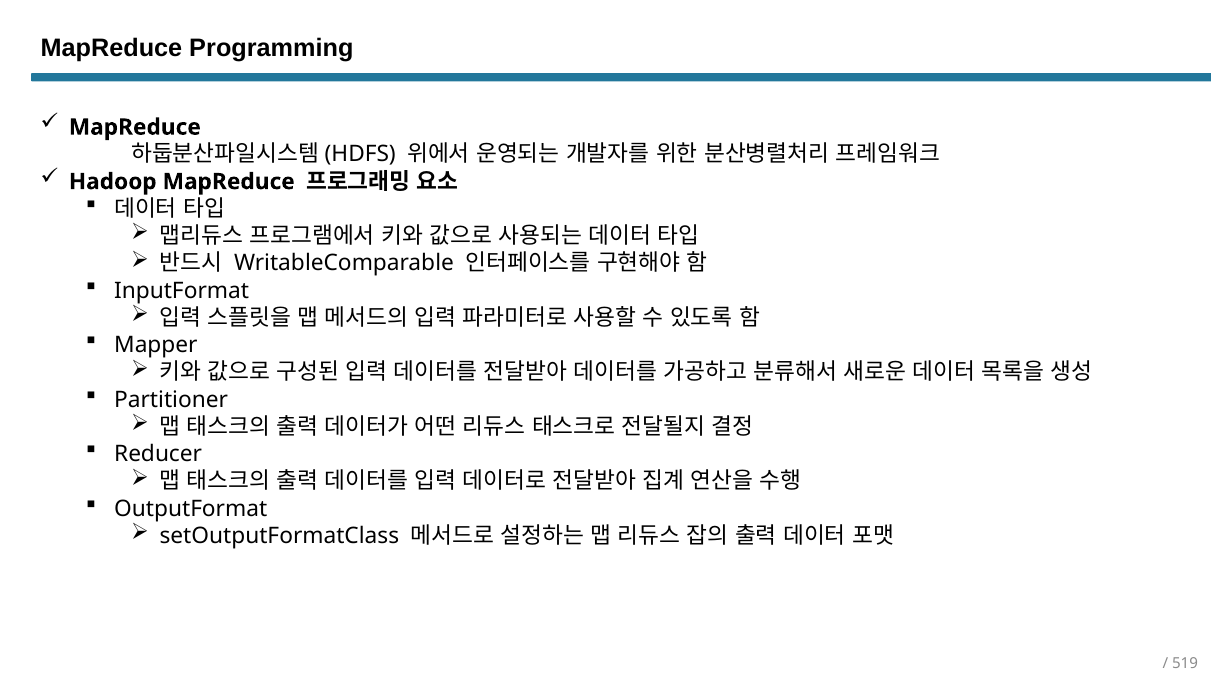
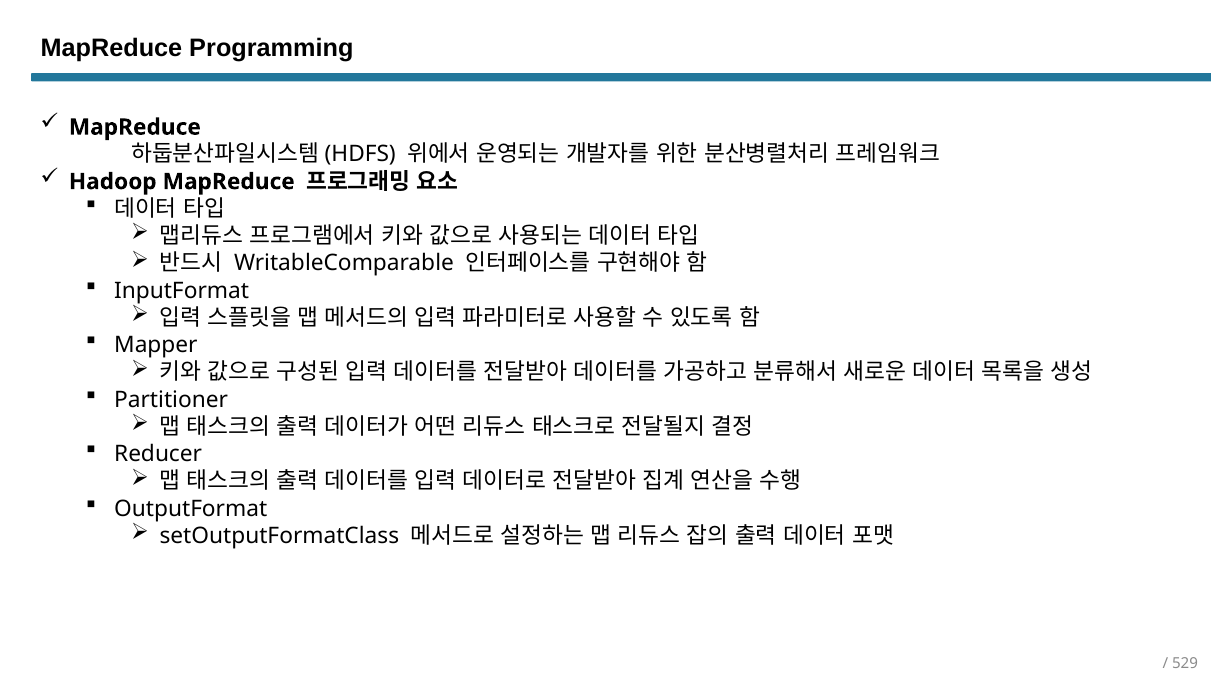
519: 519 -> 529 (1185, 664)
